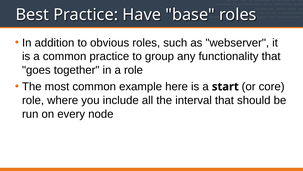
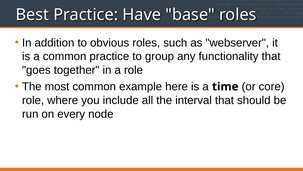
start: start -> time (225, 86)
